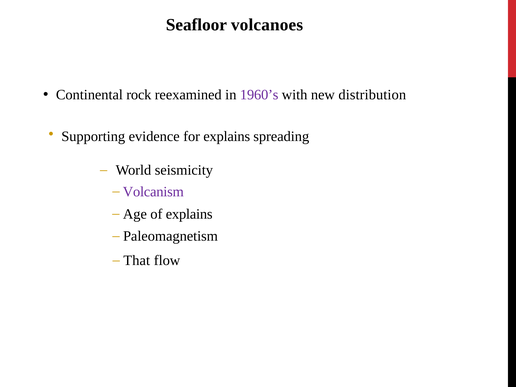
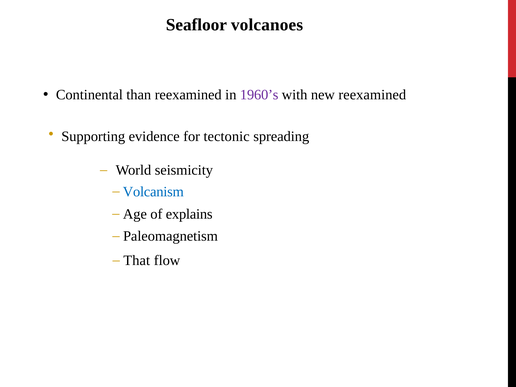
rock: rock -> than (139, 95)
new distribution: distribution -> reexamined (372, 95)
for explains: explains -> tectonic (227, 137)
Volcanism colour: purple -> blue (153, 192)
